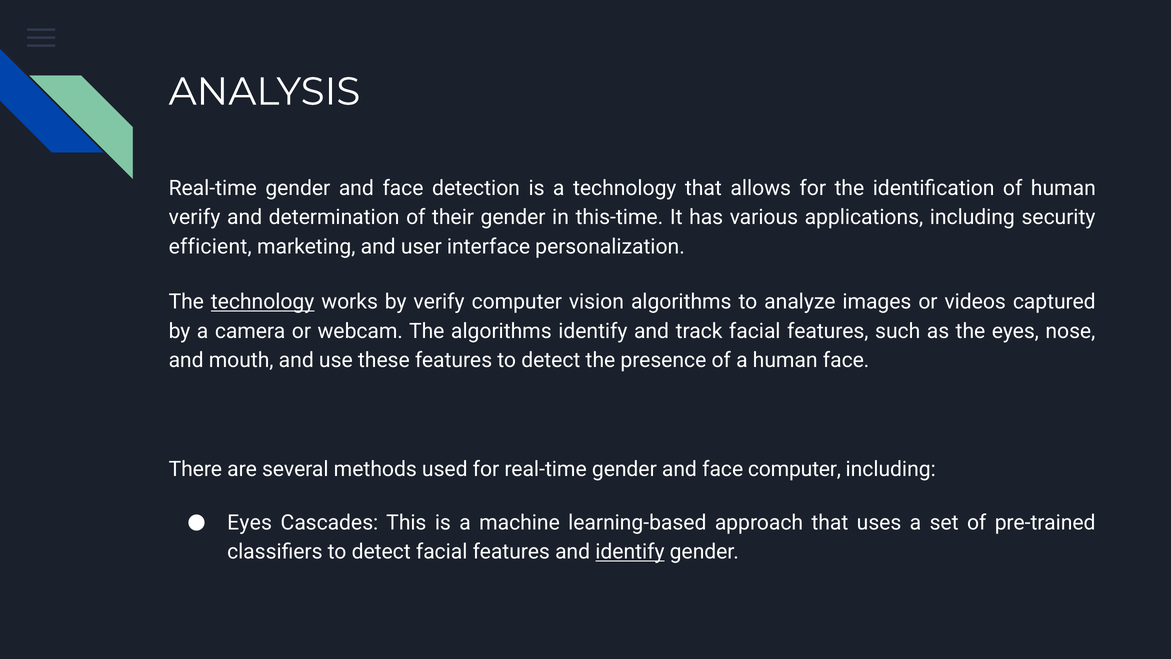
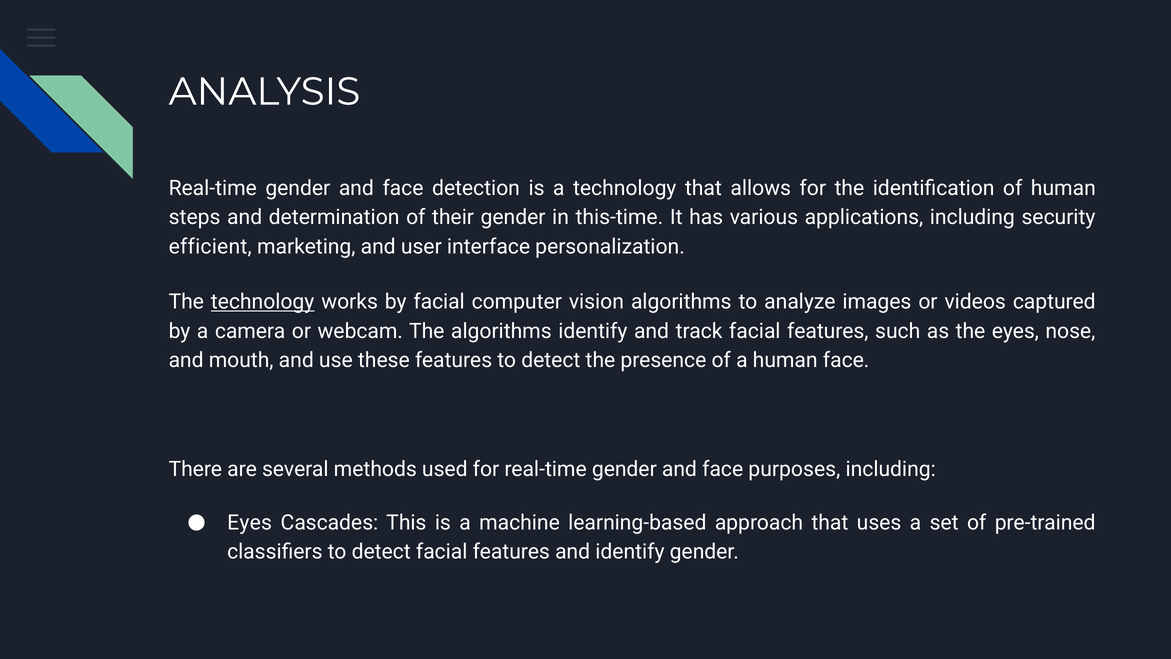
verify: verify -> steps (195, 217)
by verify: verify -> facial (439, 302)
face computer: computer -> purposes (794, 469)
identify underline: present -> none (630, 552)
